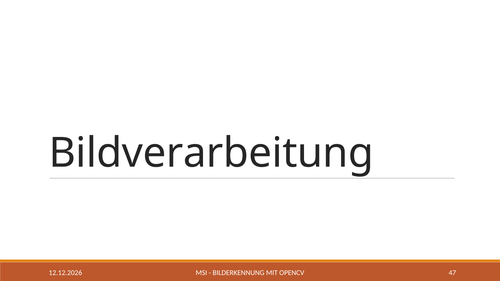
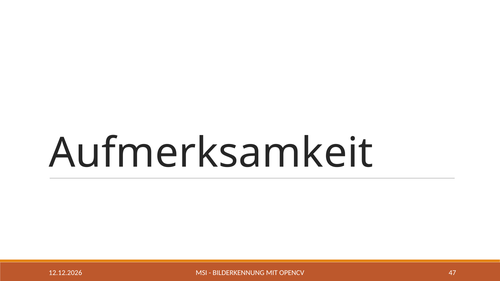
Bildverarbeitung: Bildverarbeitung -> Aufmerksamkeit (211, 153)
